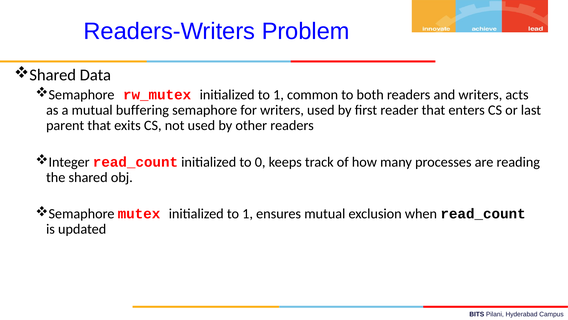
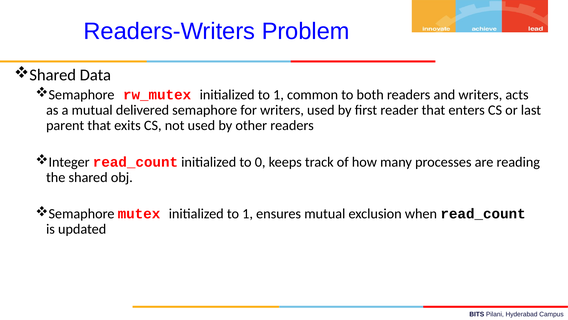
buffering: buffering -> delivered (142, 110)
